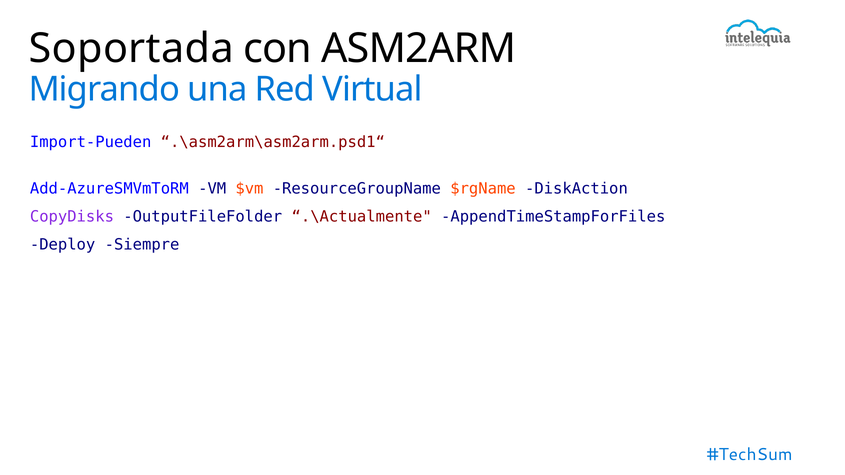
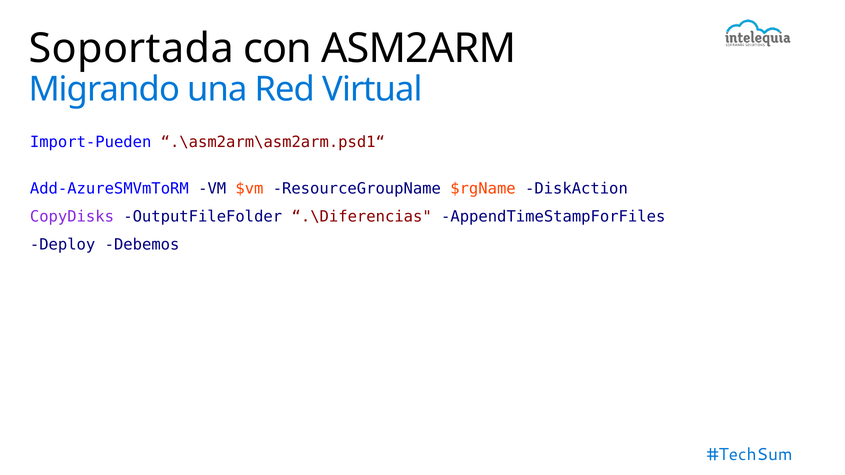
.\Actualmente: .\Actualmente -> .\Diferencias (362, 217)
Siempre: Siempre -> Debemos (142, 245)
